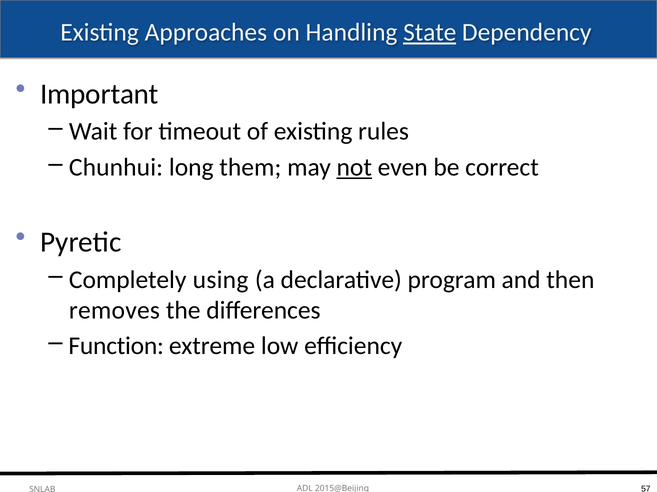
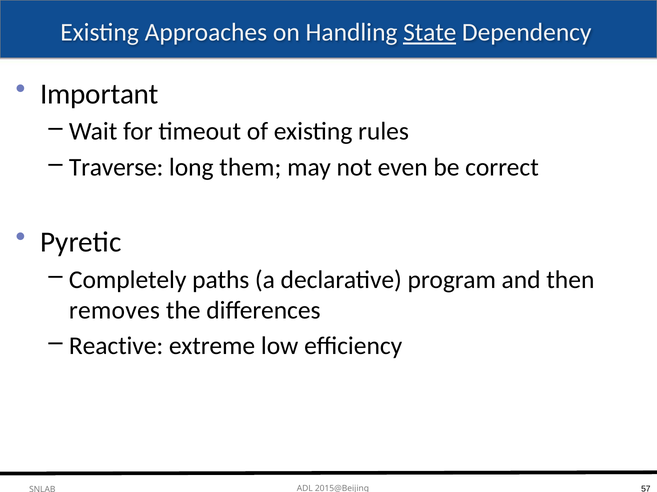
Chunhui: Chunhui -> Traverse (116, 168)
not underline: present -> none (354, 168)
using: using -> paths (221, 280)
Function: Function -> Reactive (116, 347)
